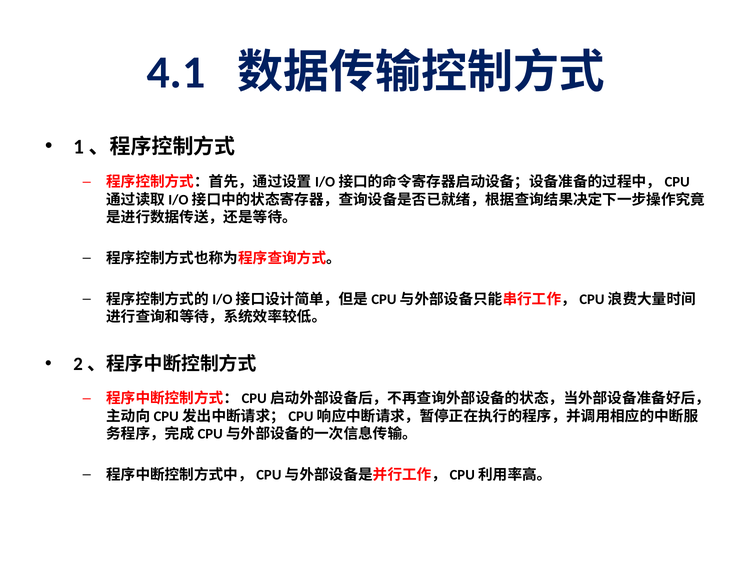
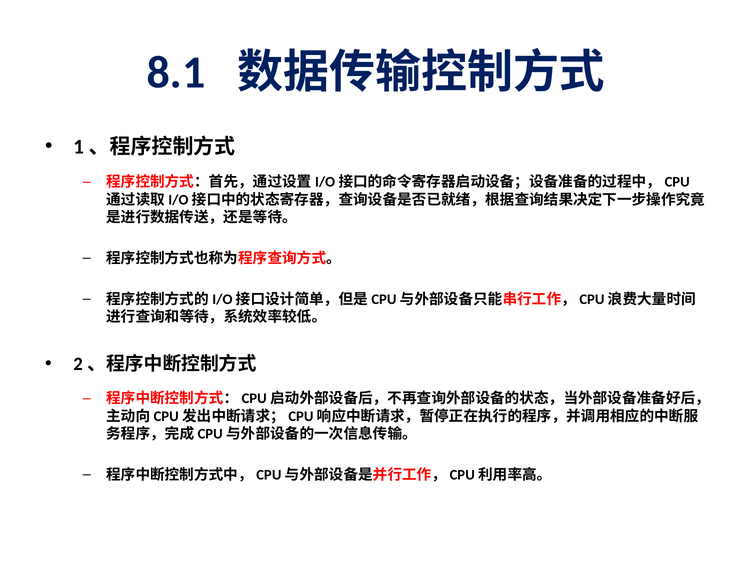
4.1: 4.1 -> 8.1 (176, 73)
